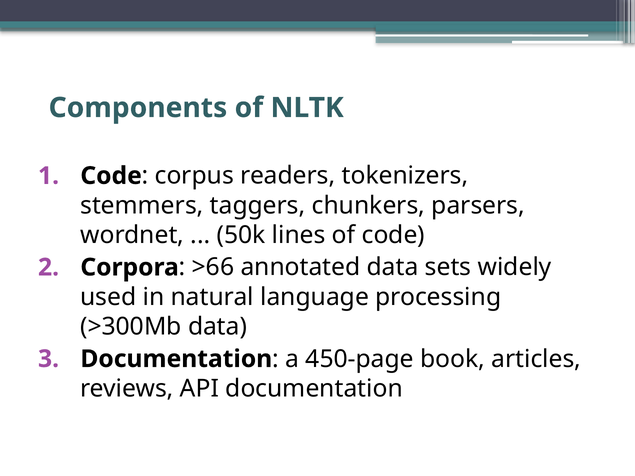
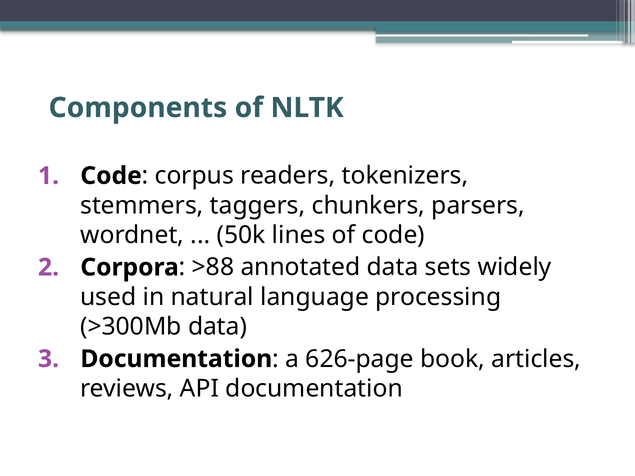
>66: >66 -> >88 (213, 267)
450-page: 450-page -> 626-page (360, 359)
